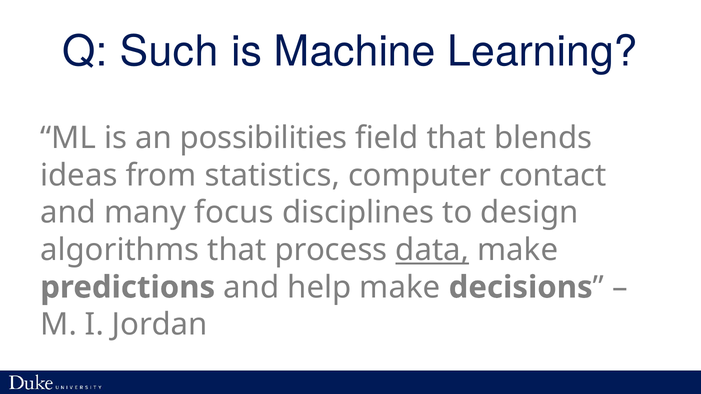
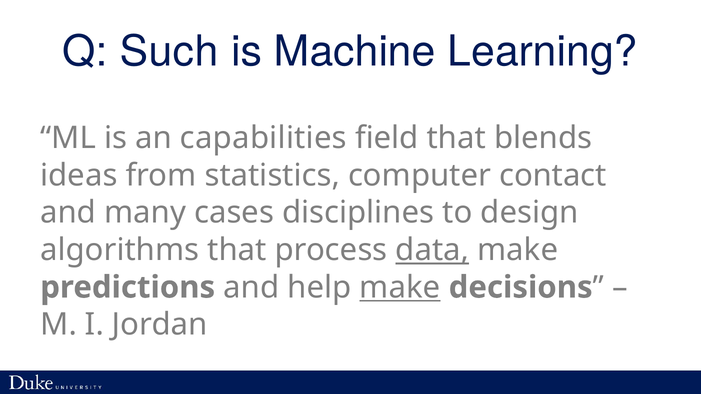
possibilities: possibilities -> capabilities (263, 138)
focus: focus -> cases (234, 213)
make underline: none -> present (400, 288)
